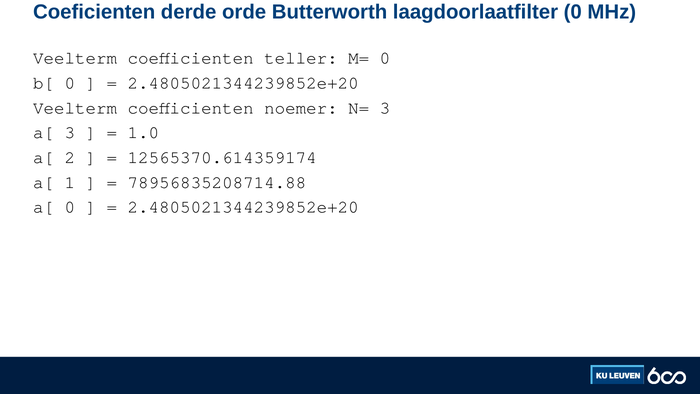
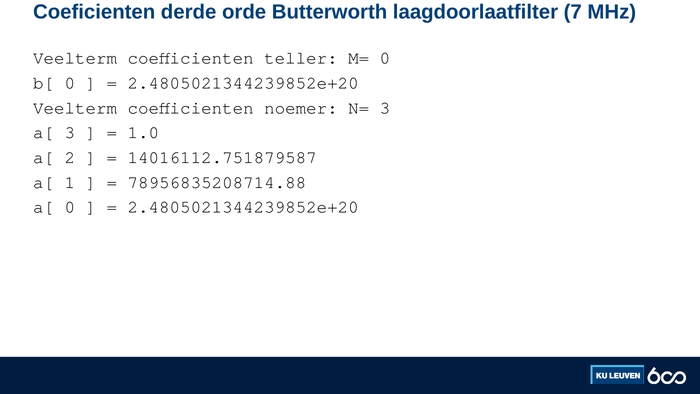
laagdoorlaatfilter 0: 0 -> 7 (573, 12)
12565370.614359174: 12565370.614359174 -> 14016112.751879587 (222, 157)
